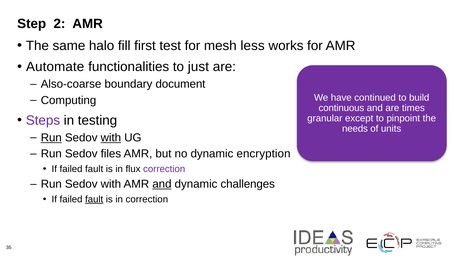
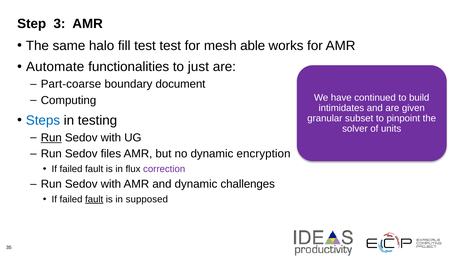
2: 2 -> 3 (59, 24)
fill first: first -> test (145, 46)
less: less -> able (253, 46)
Also-coarse: Also-coarse -> Part-coarse (71, 84)
continuous: continuous -> intimidates (341, 108)
times: times -> given (413, 108)
Steps colour: purple -> blue (43, 120)
except: except -> subset (359, 118)
needs: needs -> solver (355, 129)
with underline: present -> none (111, 138)
and underline: present -> none (162, 184)
in correction: correction -> supposed (147, 200)
